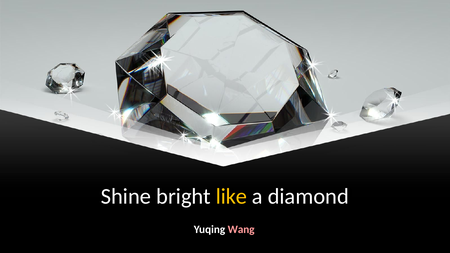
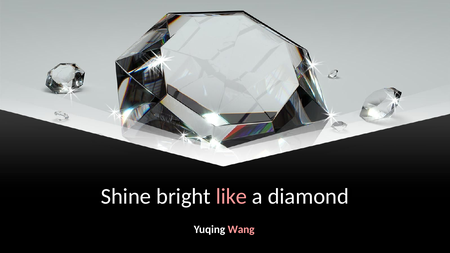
like colour: yellow -> pink (231, 196)
